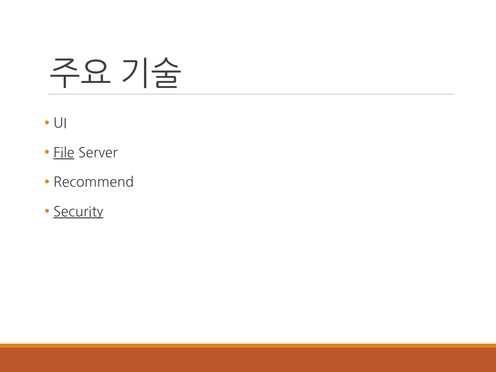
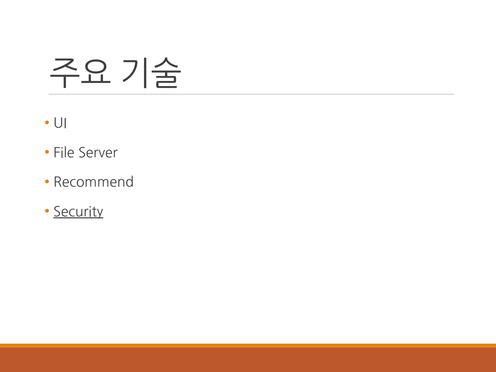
File underline: present -> none (64, 153)
